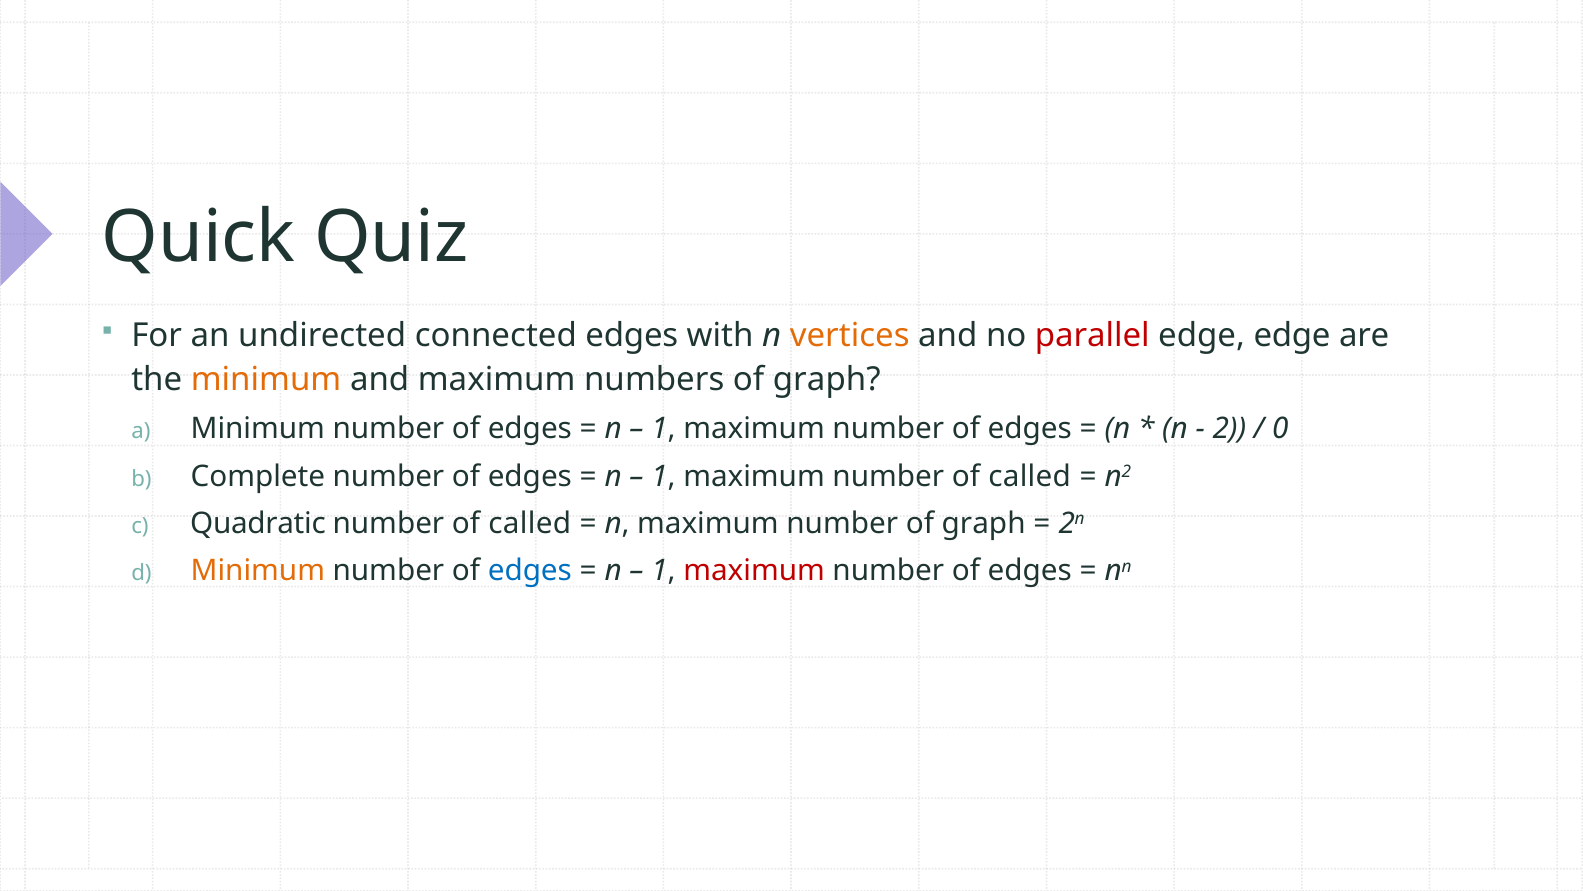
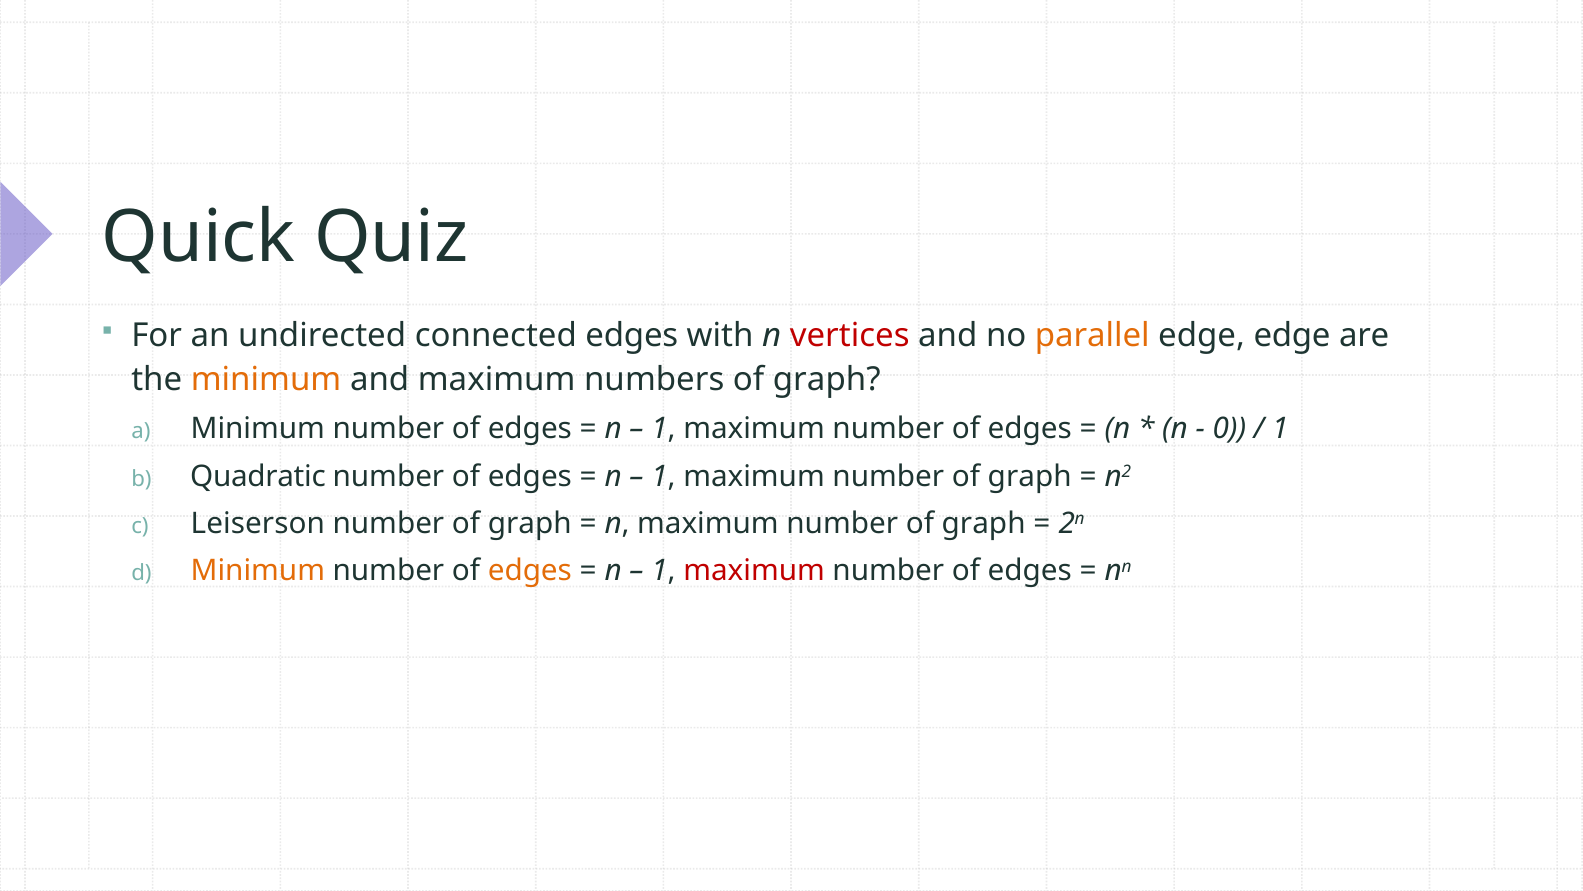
vertices colour: orange -> red (850, 336)
parallel colour: red -> orange (1092, 336)
2: 2 -> 0 (1229, 429)
0: 0 -> 1 (1280, 429)
Complete: Complete -> Quadratic (258, 476)
called: called -> graph (1030, 476)
Quadratic: Quadratic -> Leiserson (258, 523)
called: called -> graph (530, 523)
edges colour: blue -> orange (530, 571)
